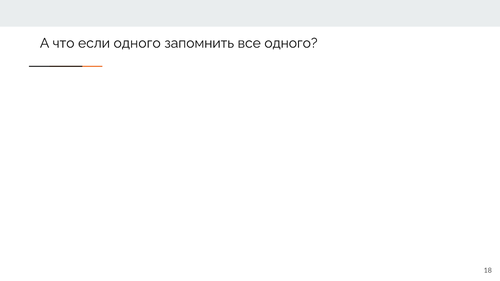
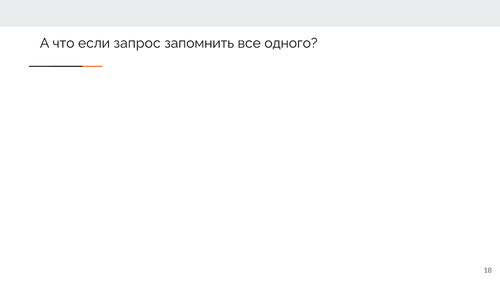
если одного: одного -> запрос (137, 43)
